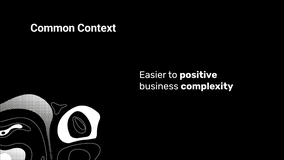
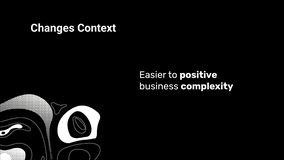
Common: Common -> Changes (53, 28)
